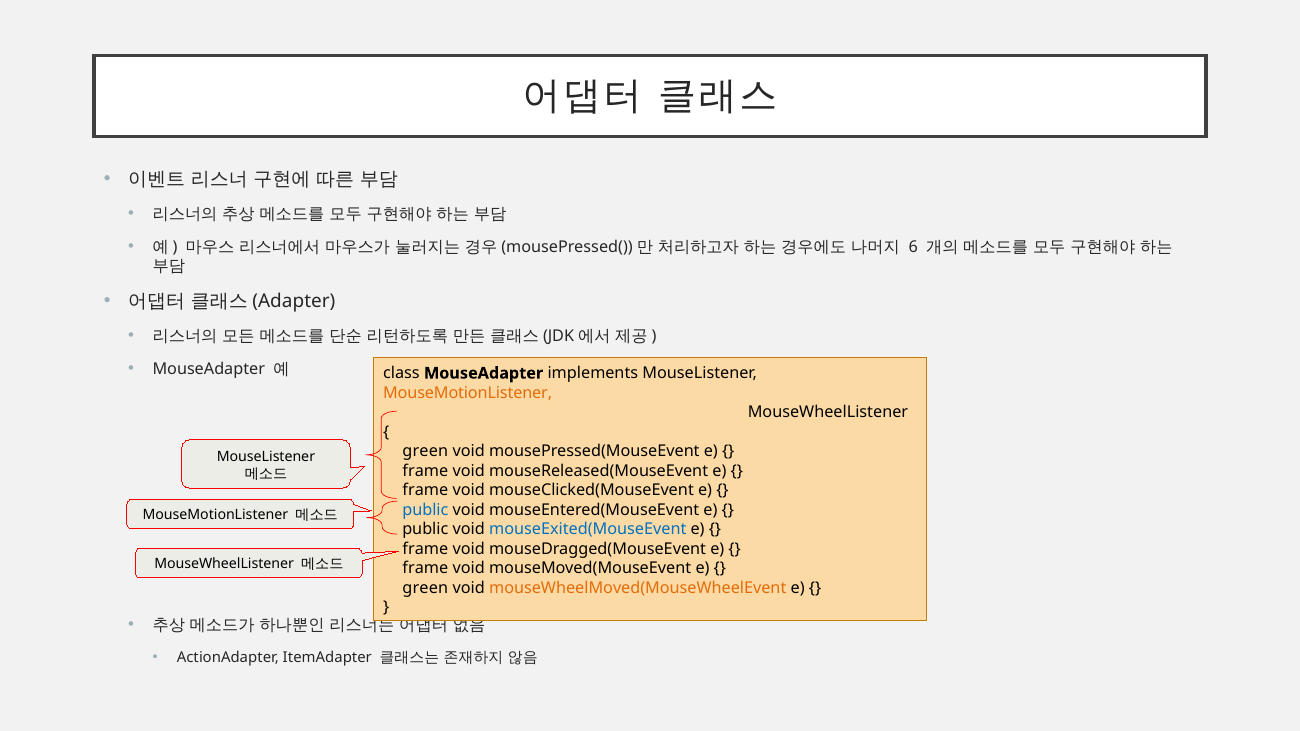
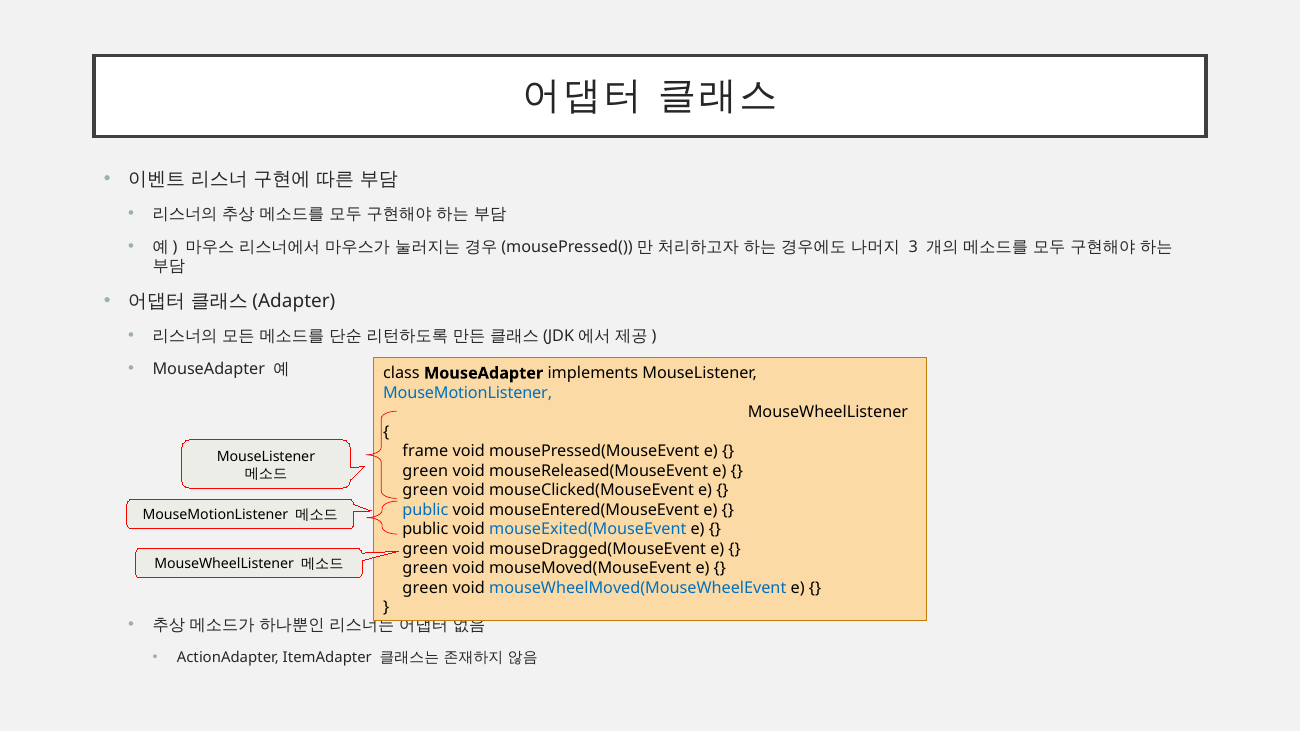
6: 6 -> 3 (913, 247)
MouseMotionListener colour: orange -> blue (468, 393)
green: green -> frame (425, 451)
frame: frame -> green (425, 471)
frame: frame -> green (425, 490)
frame: frame -> green (425, 549)
frame: frame -> green (425, 568)
mouseWheelMoved(MouseWheelEvent colour: orange -> blue (638, 588)
